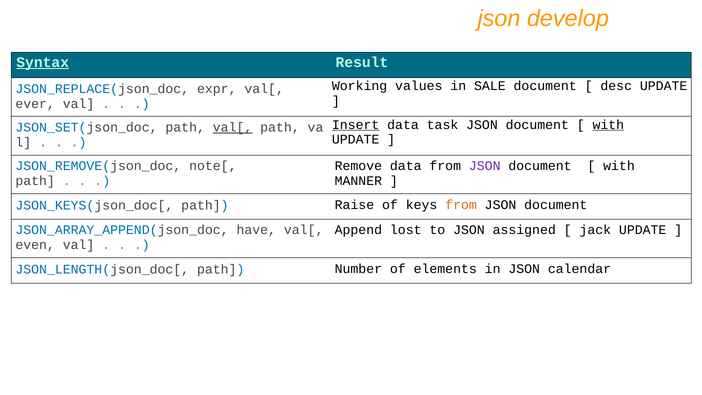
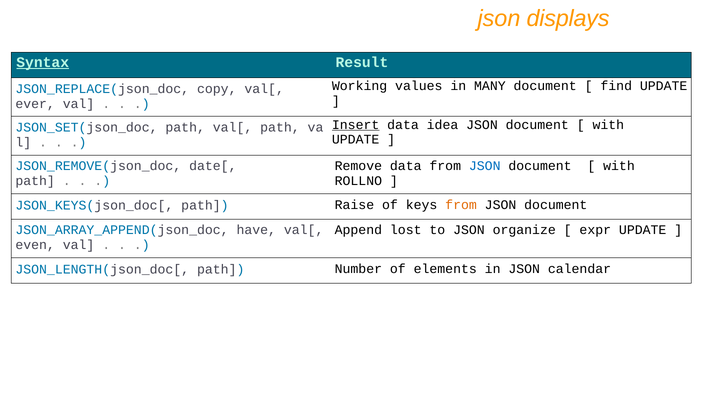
develop: develop -> displays (568, 18)
SALE: SALE -> MANY (490, 86)
desc: desc -> find (616, 86)
expr: expr -> copy (217, 89)
task: task -> idea (443, 125)
with underline: present -> none (608, 125)
val[ underline: present -> none (233, 127)
note[: note[ -> date[ (213, 166)
JSON colour: purple -> blue (485, 166)
MANNER: MANNER -> ROLLNO (358, 181)
assigned: assigned -> organize (524, 230)
jack: jack -> expr (595, 230)
